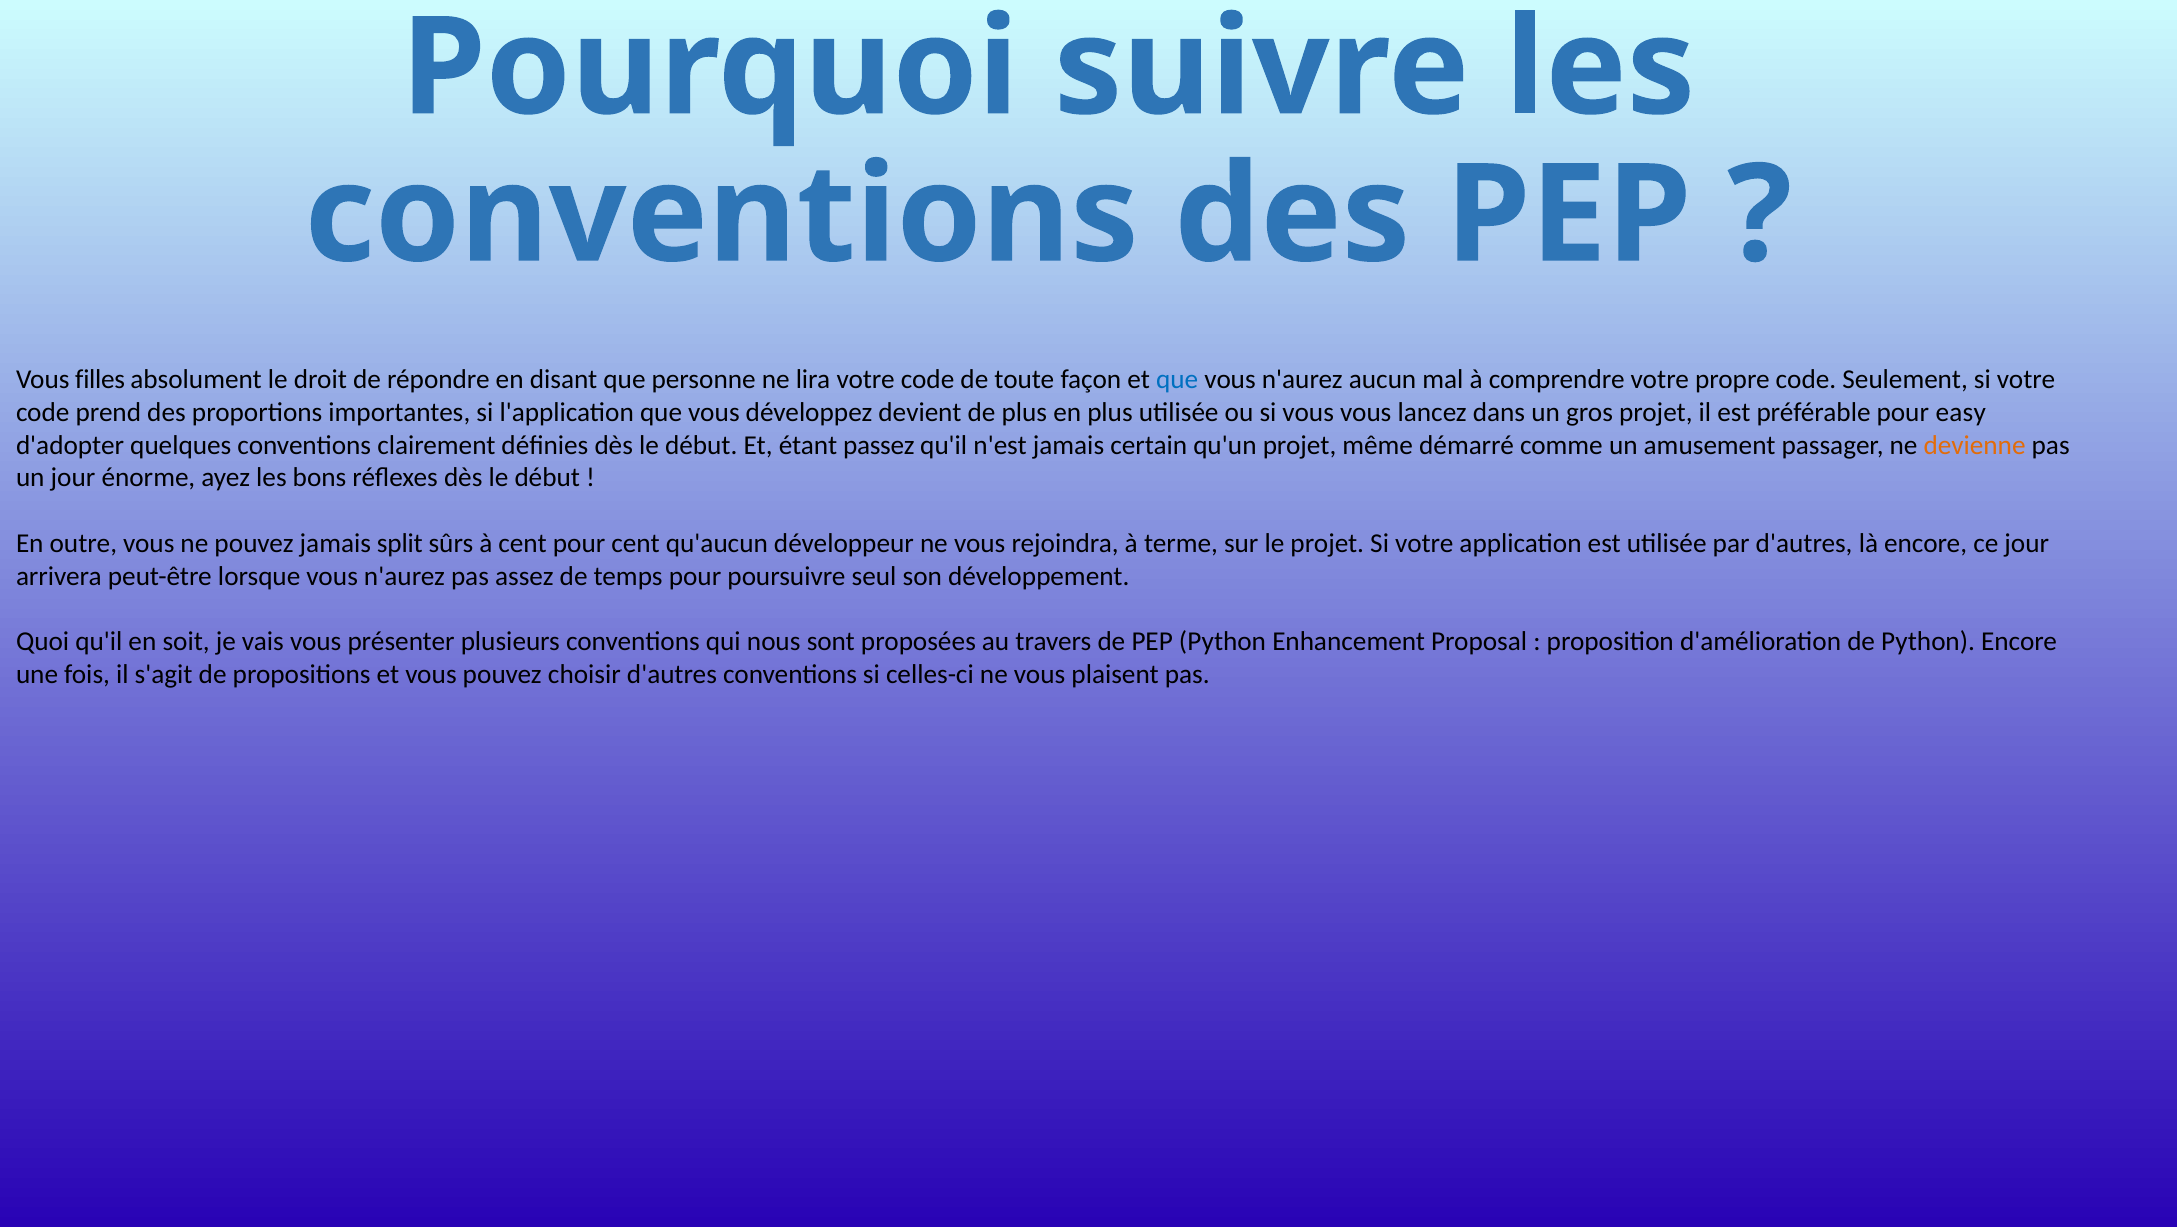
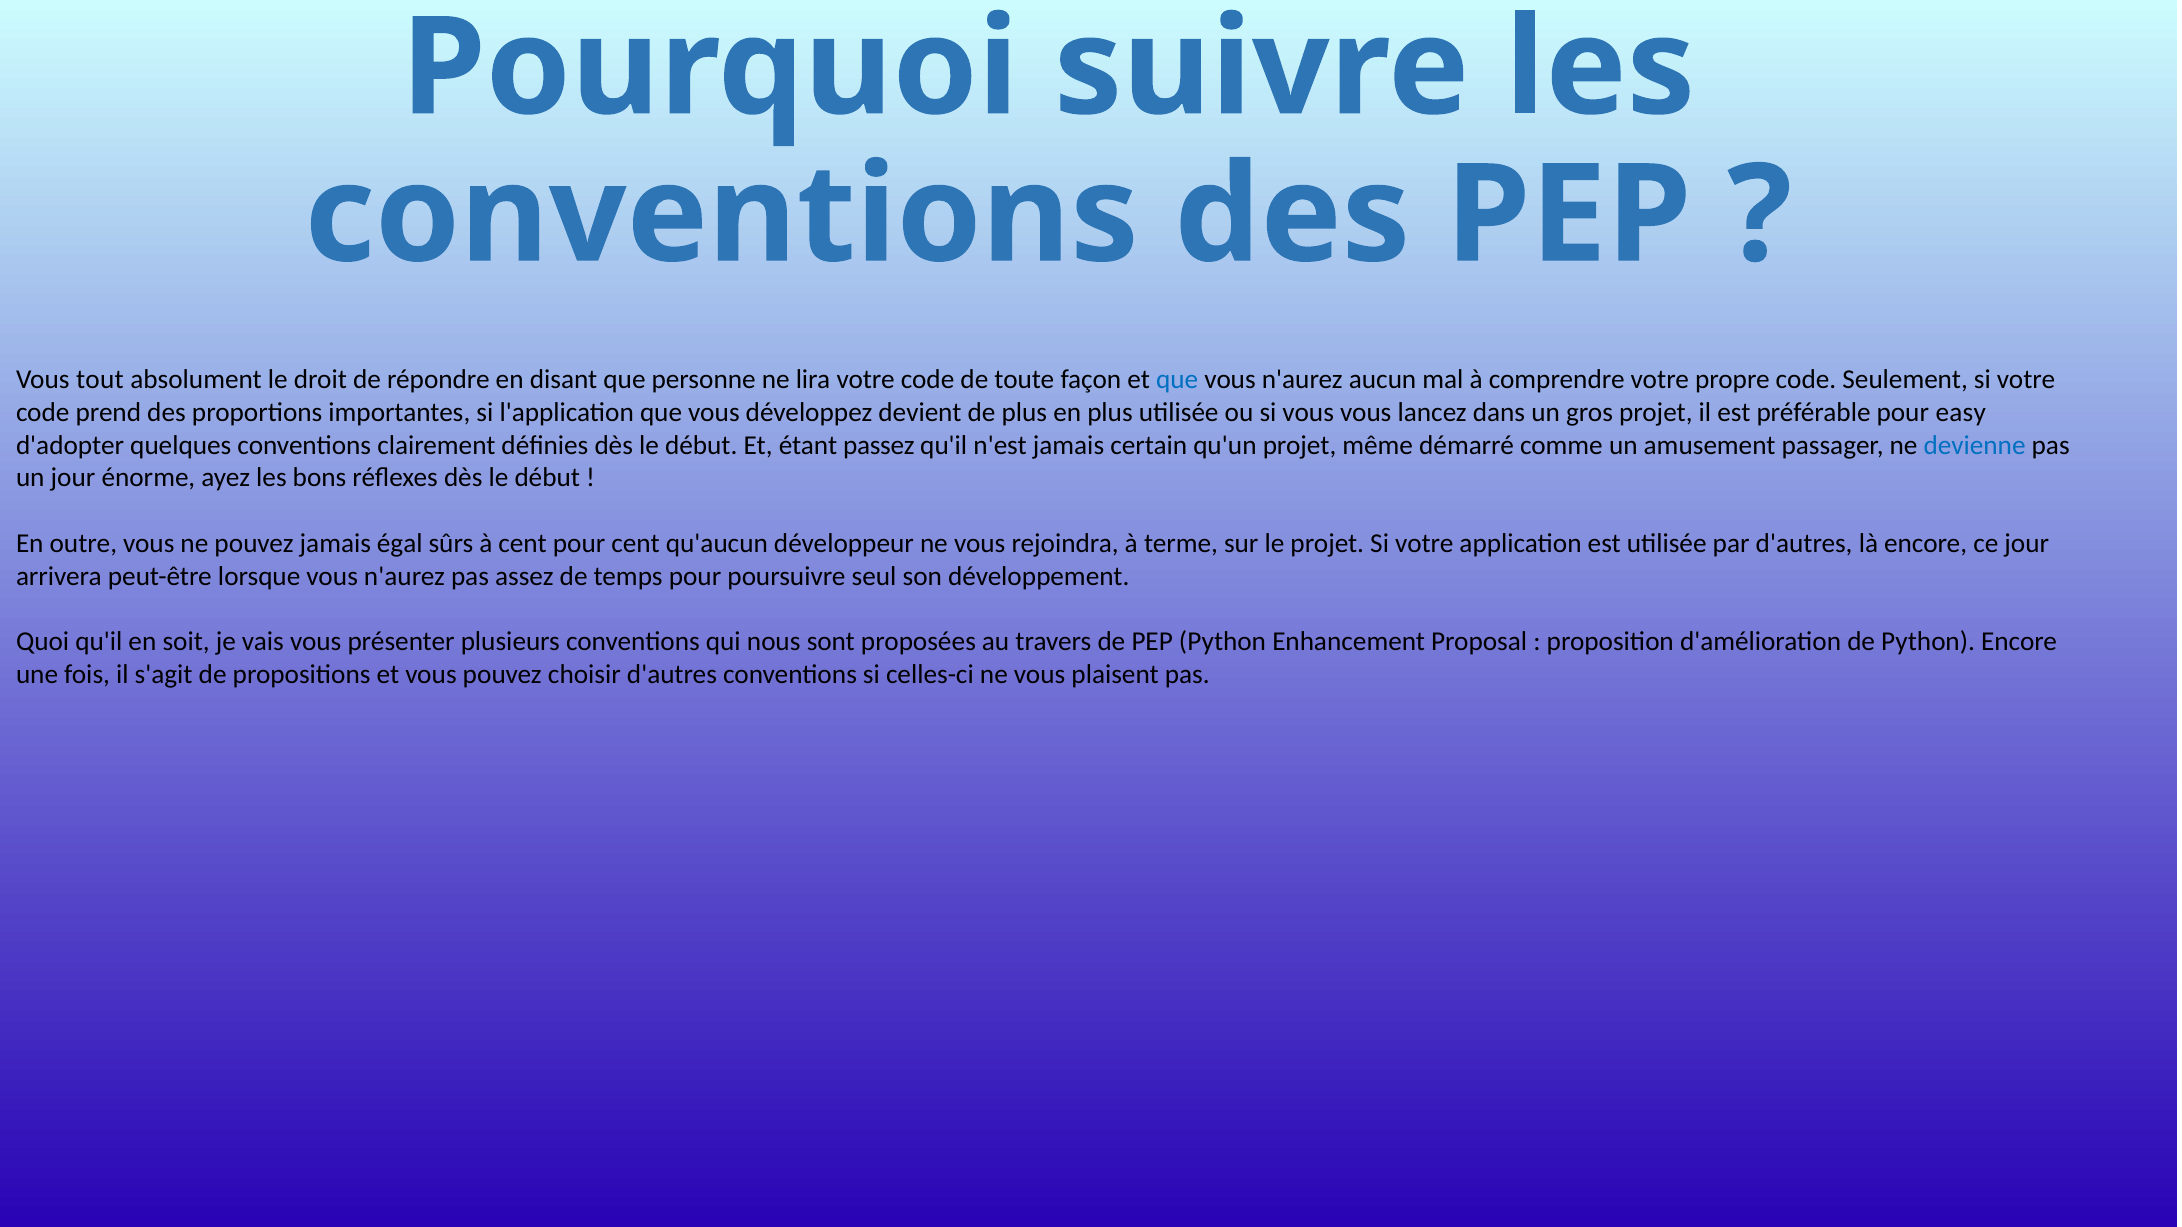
filles: filles -> tout (100, 380)
devienne colour: orange -> blue (1975, 445)
split: split -> égal (400, 543)
